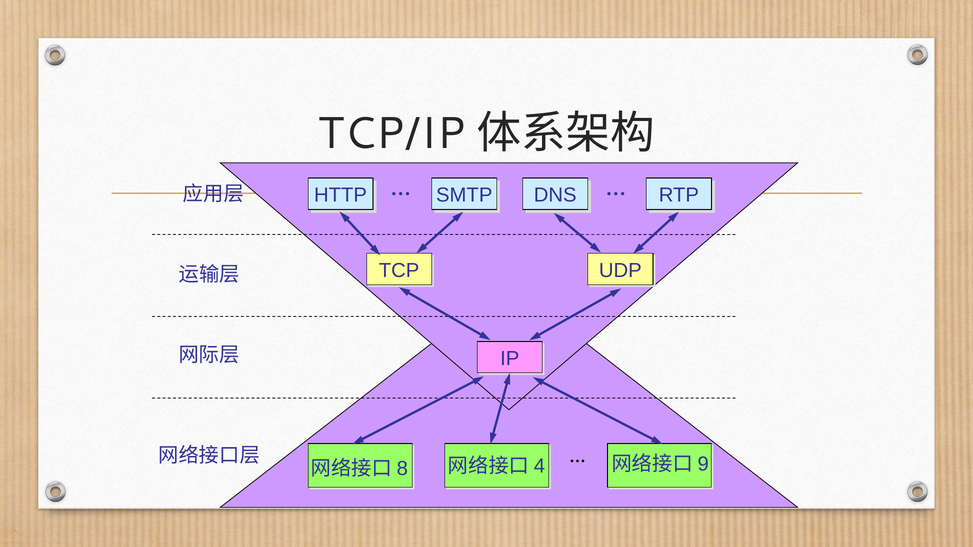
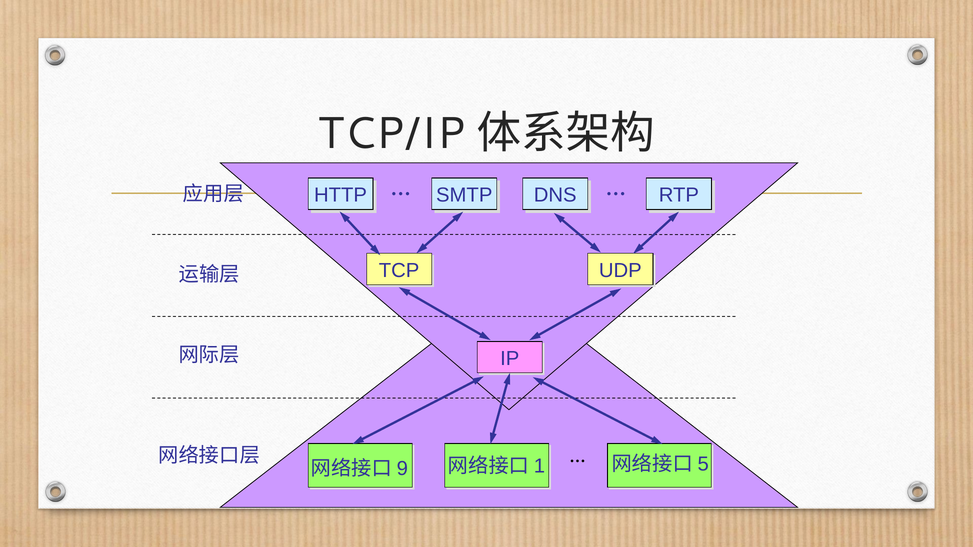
8: 8 -> 9 (402, 469)
4: 4 -> 1 (539, 466)
9: 9 -> 5 (703, 465)
